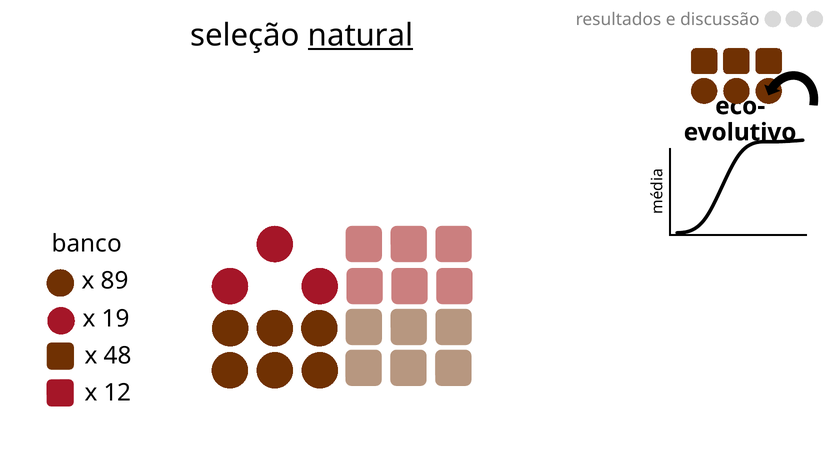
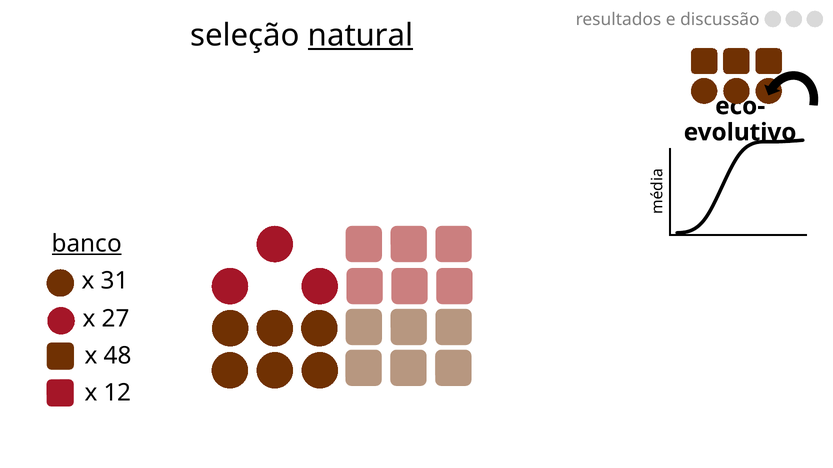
banco underline: none -> present (87, 244)
89: 89 -> 31 (115, 281)
19: 19 -> 27 (116, 319)
